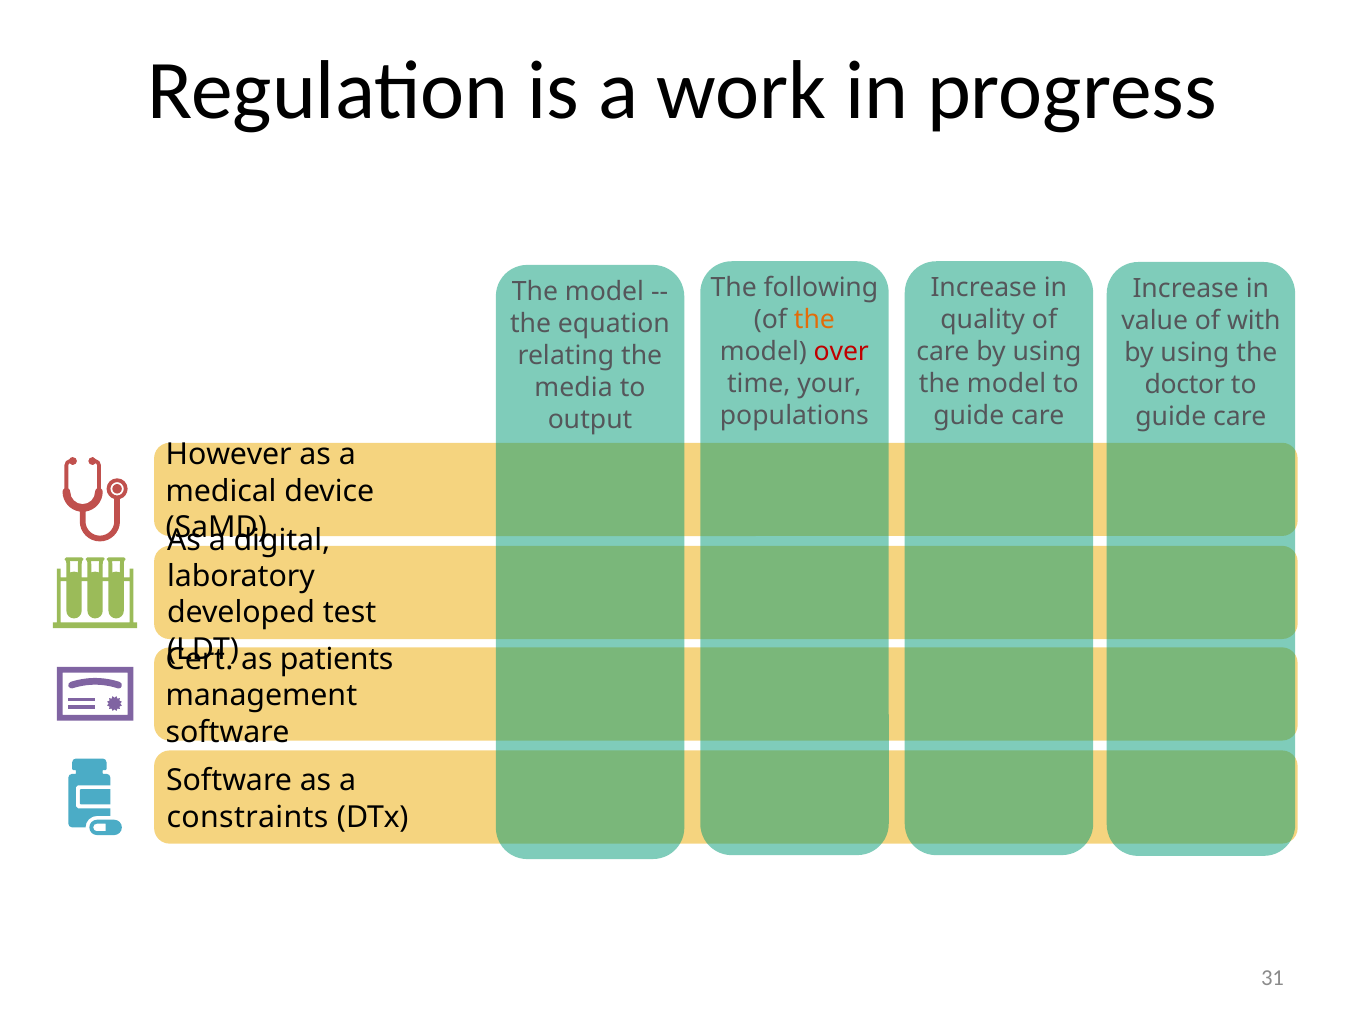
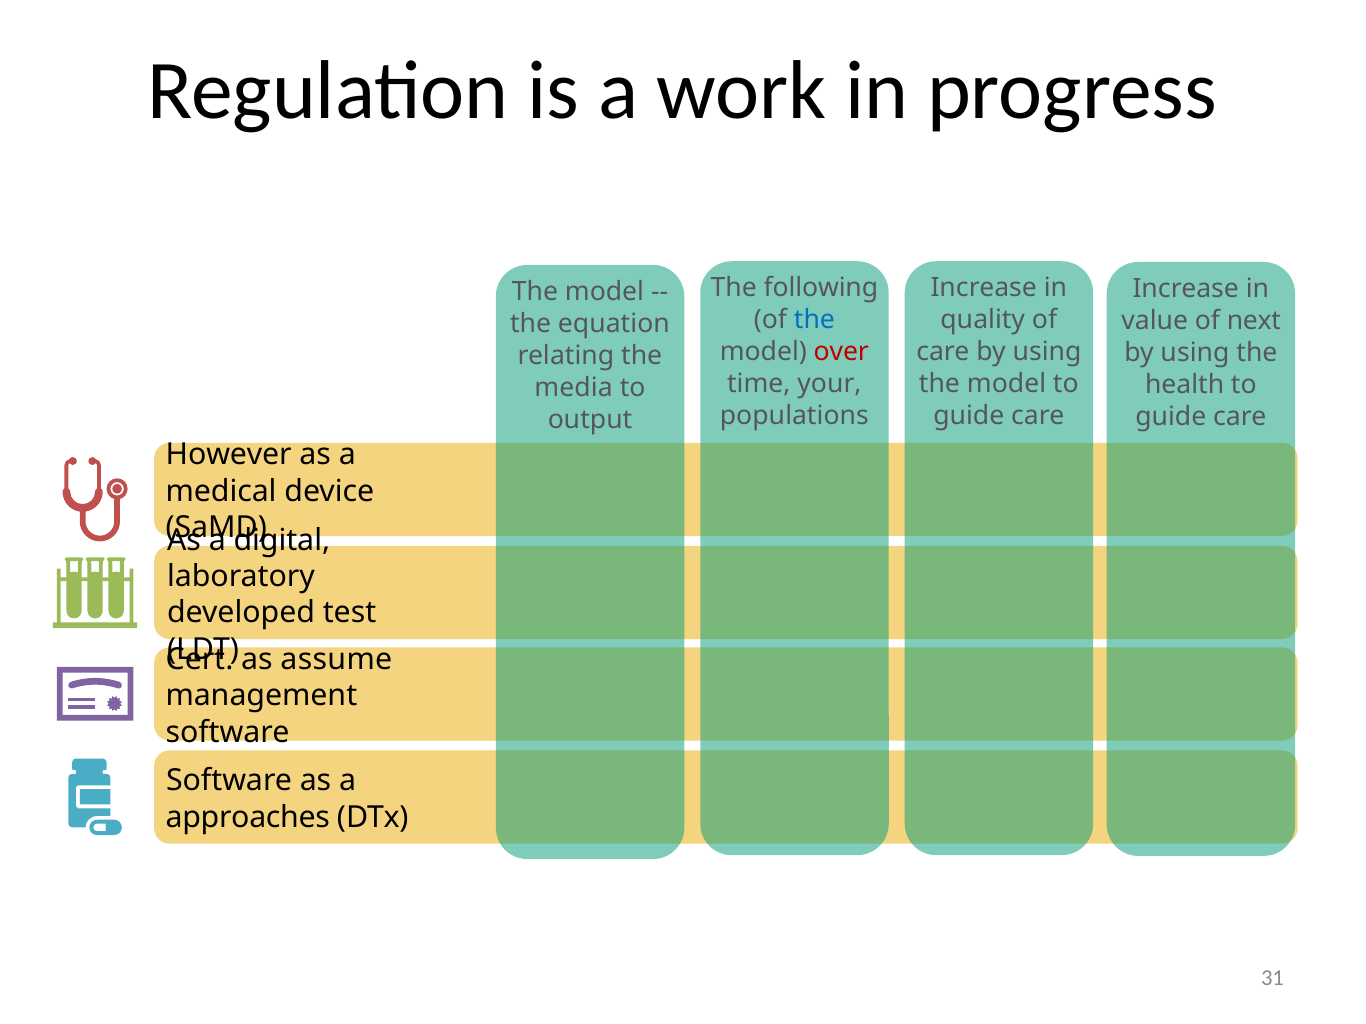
the colour: orange -> blue (814, 320)
with: with -> next (1254, 321)
doctor: doctor -> health (1185, 385)
patients: patients -> assume (336, 660)
constraints: constraints -> approaches (248, 817)
